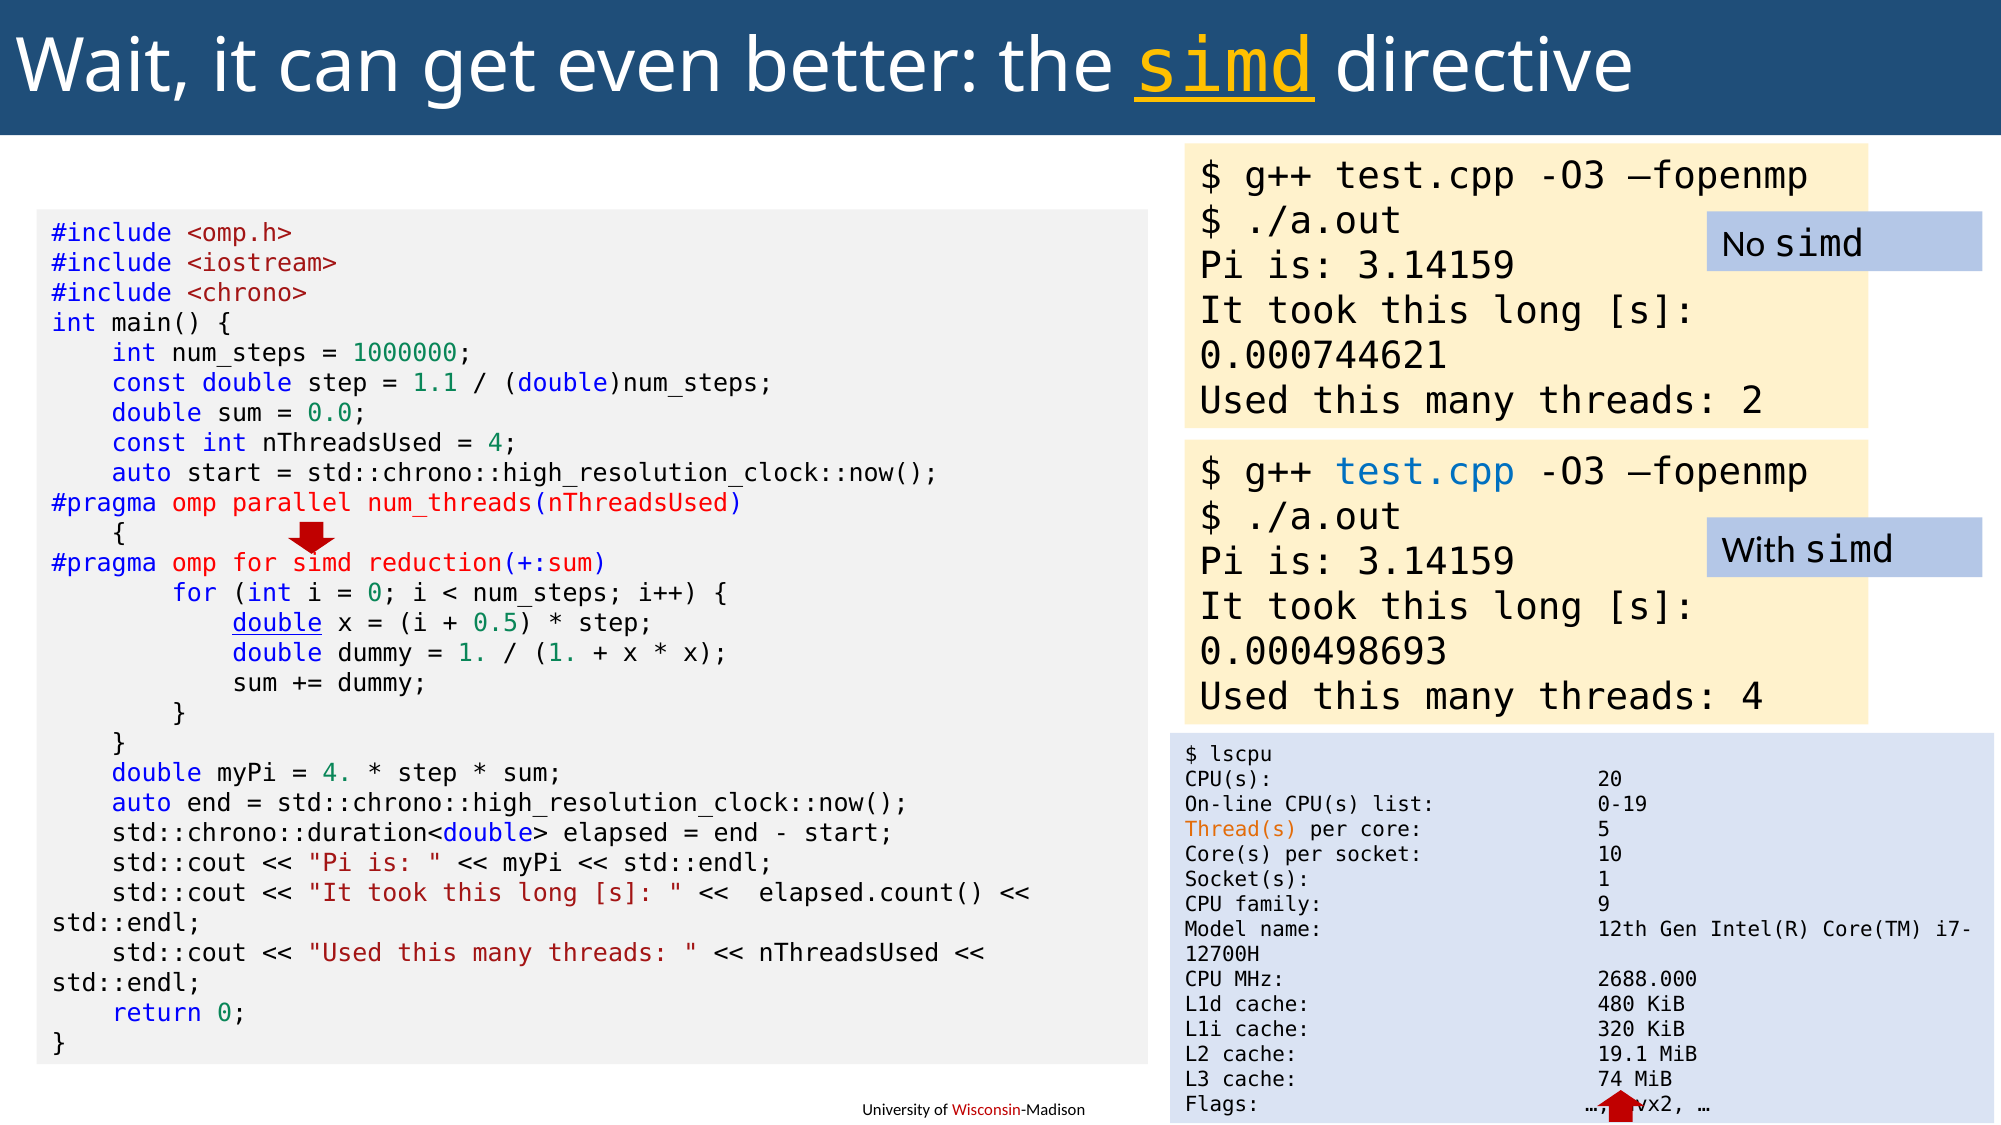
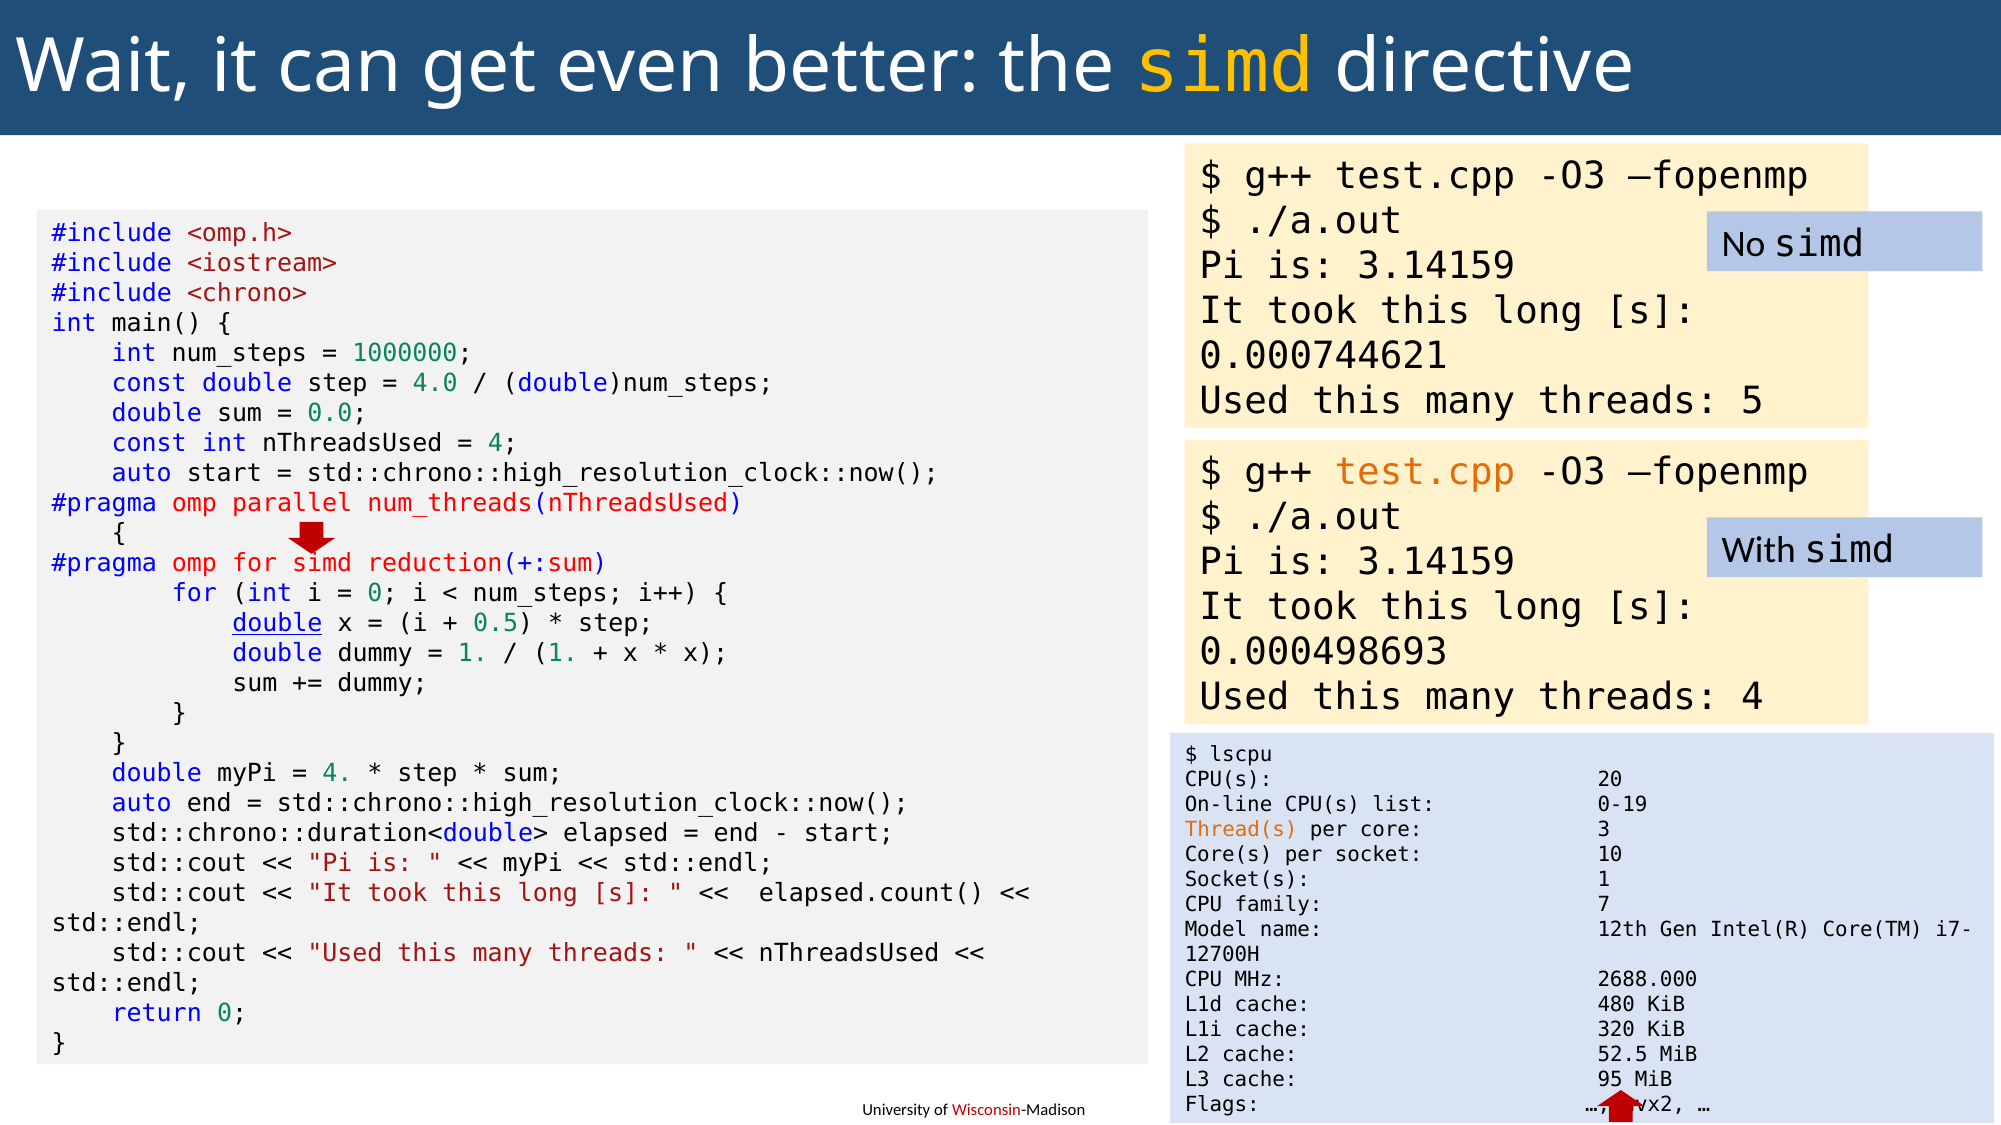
simd underline: present -> none (1225, 67)
1.1: 1.1 -> 4.0 (435, 384)
2: 2 -> 5 (1752, 401)
test.cpp colour: blue -> orange (1425, 472)
5: 5 -> 3 (1604, 830)
9: 9 -> 7 (1604, 905)
19.1: 19.1 -> 52.5 (1623, 1055)
74: 74 -> 95 (1610, 1080)
